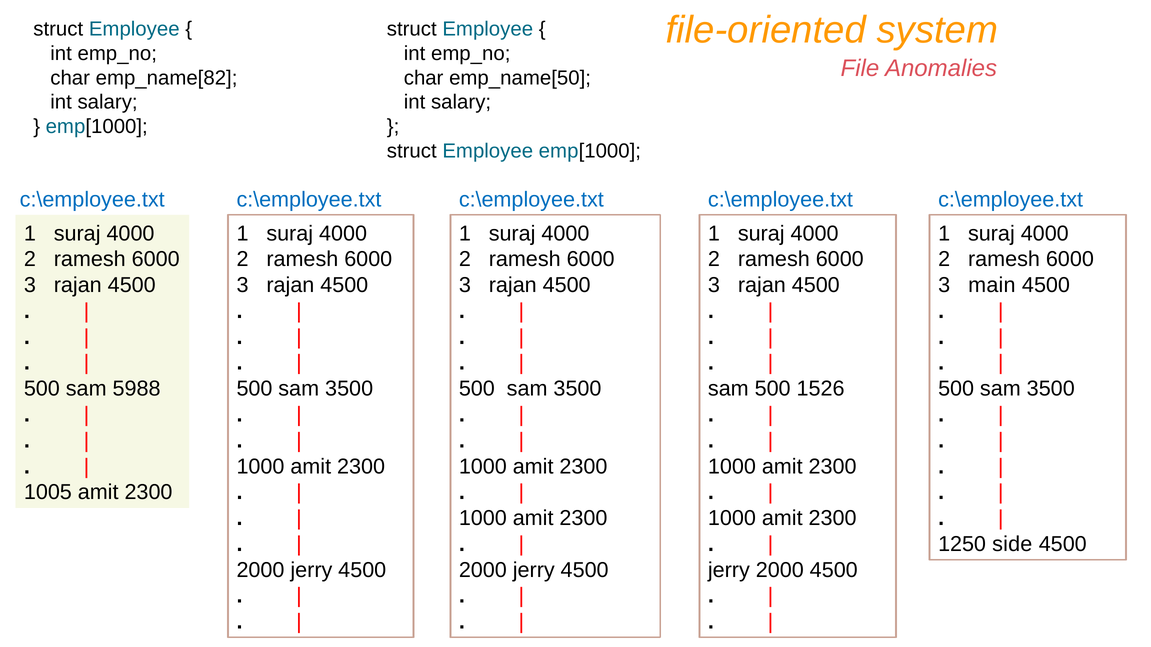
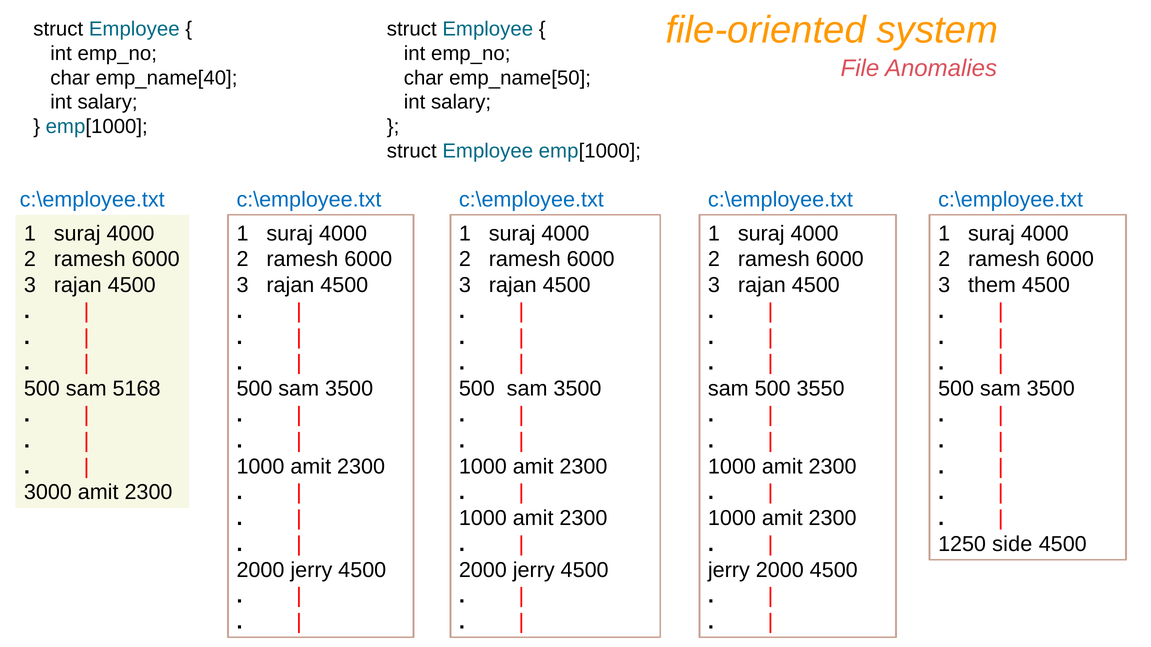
emp_name[82: emp_name[82 -> emp_name[40 (167, 78)
main: main -> them (992, 285)
5988: 5988 -> 5168 (137, 389)
1526: 1526 -> 3550 (821, 389)
1005: 1005 -> 3000 (48, 493)
